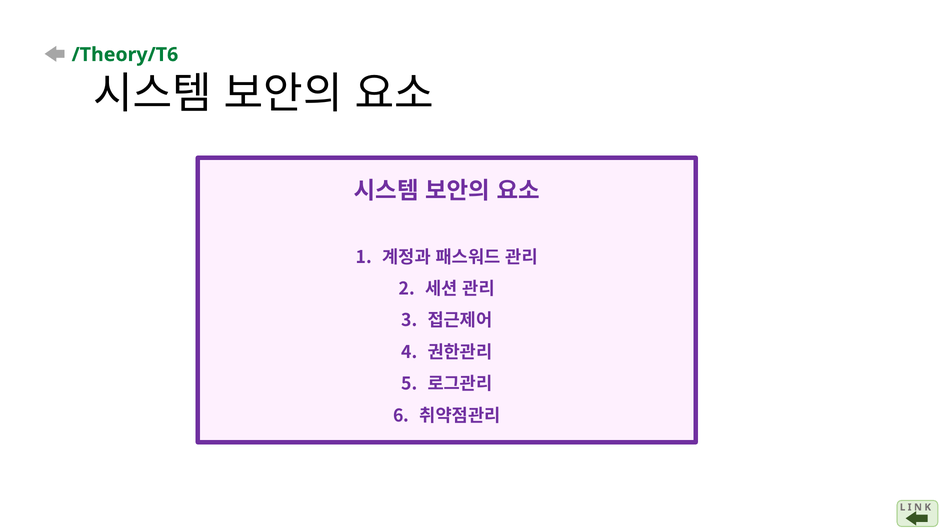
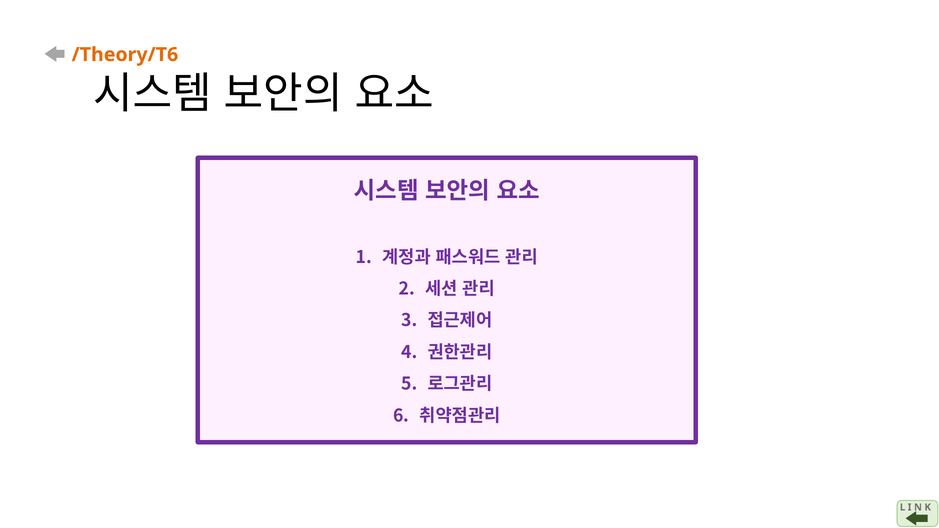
/Theory/T6 colour: green -> orange (125, 55)
